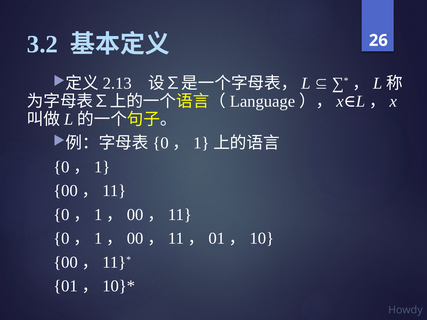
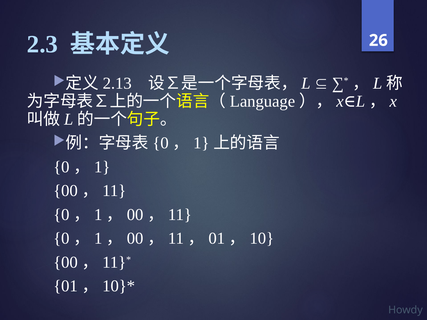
3.2: 3.2 -> 2.3 (42, 44)
